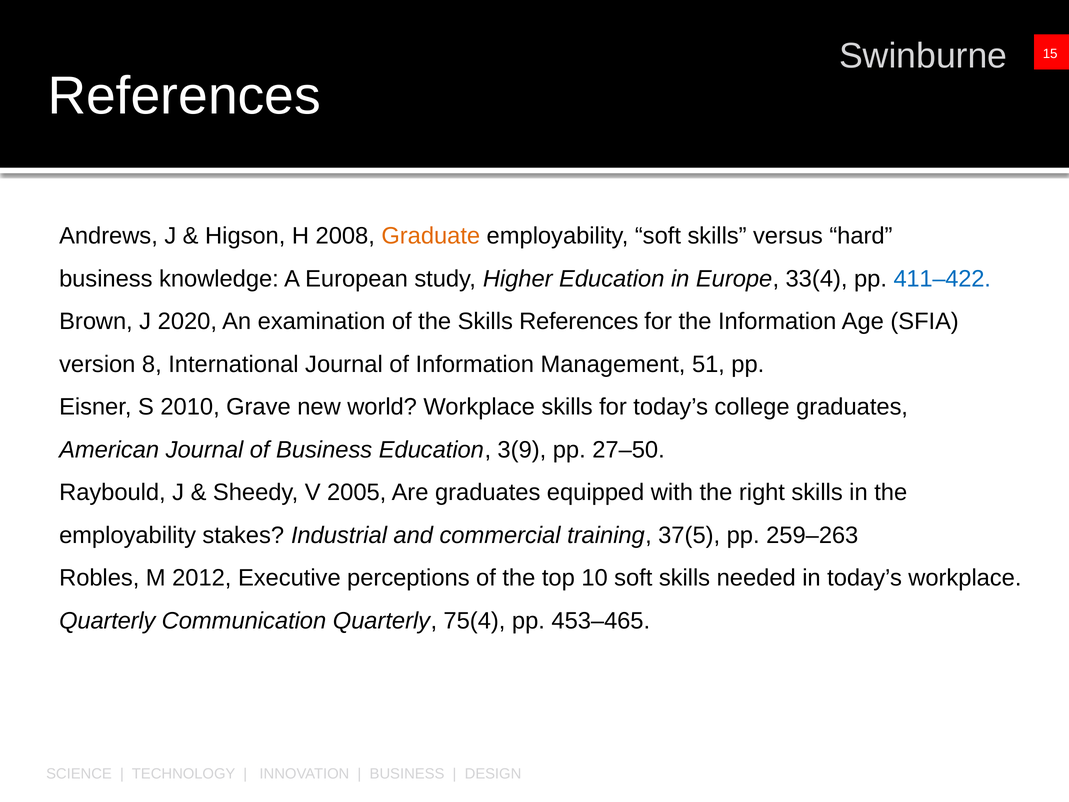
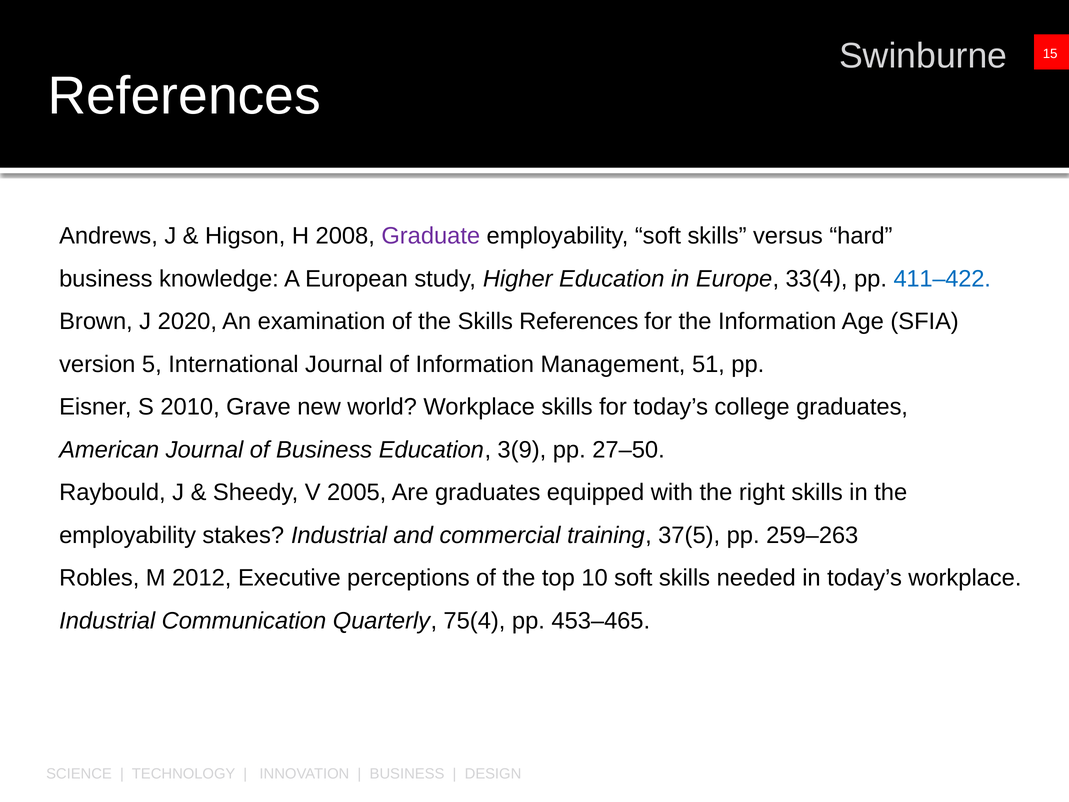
Graduate colour: orange -> purple (431, 236)
8: 8 -> 5 (152, 364)
Quarterly: Quarterly -> Industrial (107, 620)
